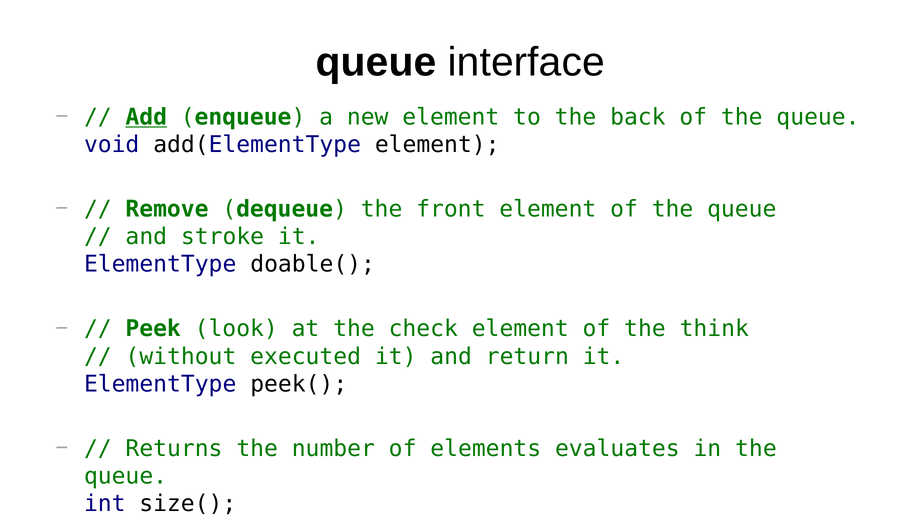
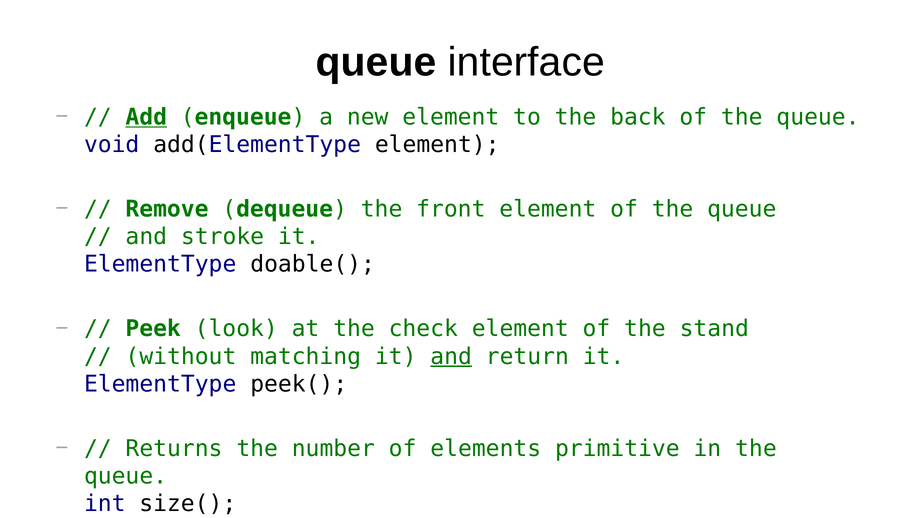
think: think -> stand (714, 329)
executed: executed -> matching (306, 357)
and underline: none -> present (451, 357)
evaluates: evaluates -> primitive (617, 449)
